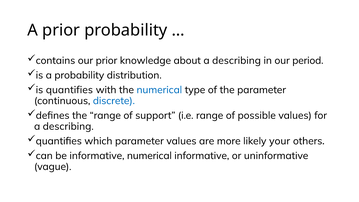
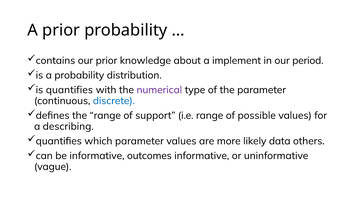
about a describing: describing -> implement (237, 61)
numerical colour: blue -> purple (159, 90)
your: your -> data (280, 141)
informative numerical: numerical -> outcomes (149, 156)
